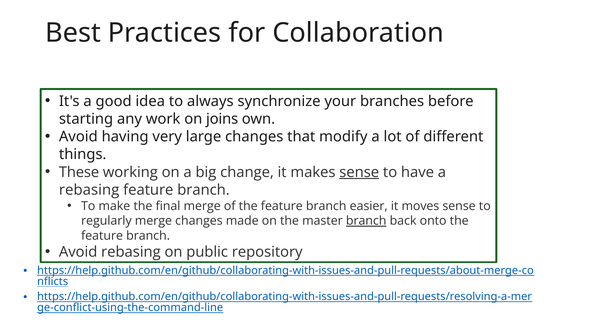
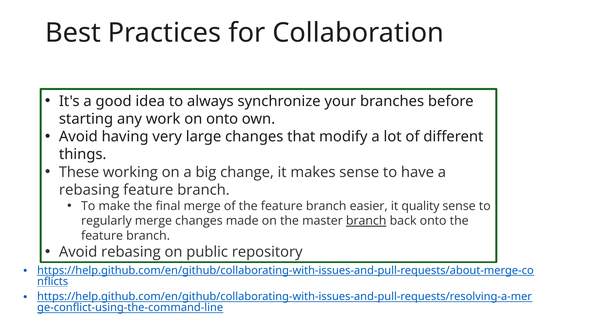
on joins: joins -> onto (222, 119)
sense underline: present -> none (359, 172)
moves: moves -> quality (420, 206)
